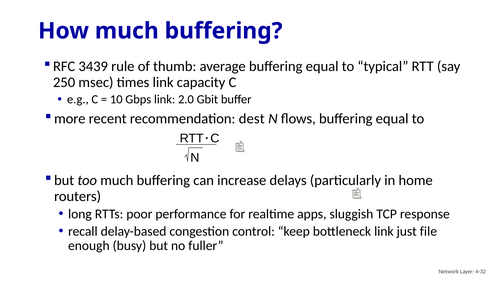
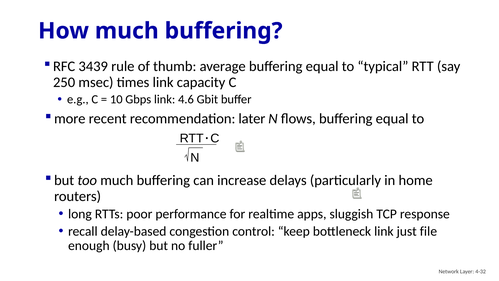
2.0: 2.0 -> 4.6 (186, 99)
dest: dest -> later (252, 119)
